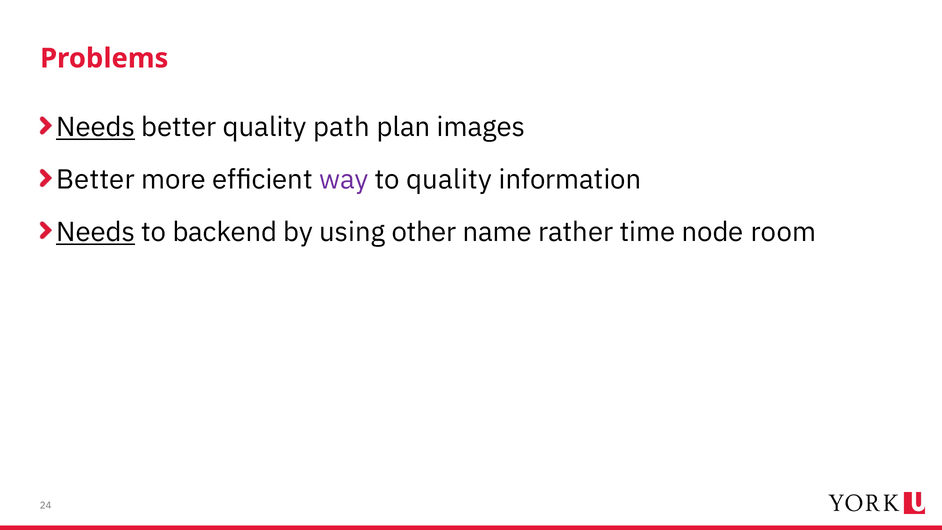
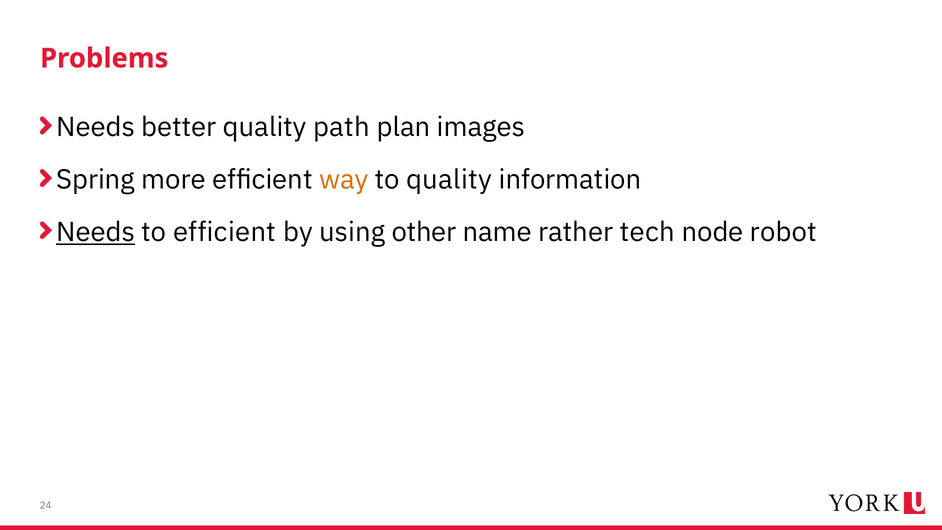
Needs underline: present -> none (96, 127)
Better: Better -> Spring (96, 180)
way colour: purple -> orange (344, 180)
to backend: backend -> efficient (225, 232)
time: time -> tech (647, 232)
room: room -> robot (783, 232)
